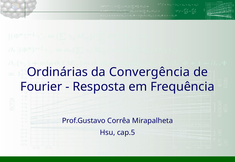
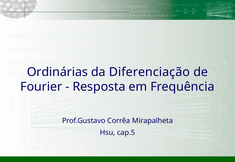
Convergência: Convergência -> Diferenciação (149, 72)
